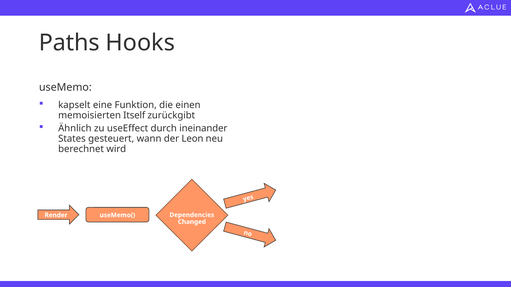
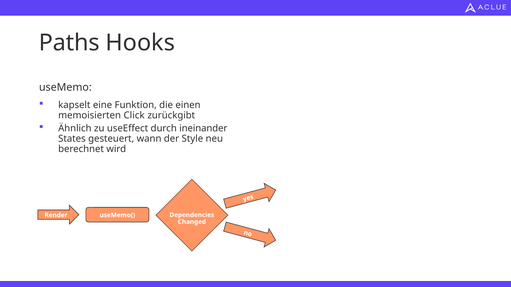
Itself: Itself -> Click (134, 116)
Leon: Leon -> Style (192, 139)
